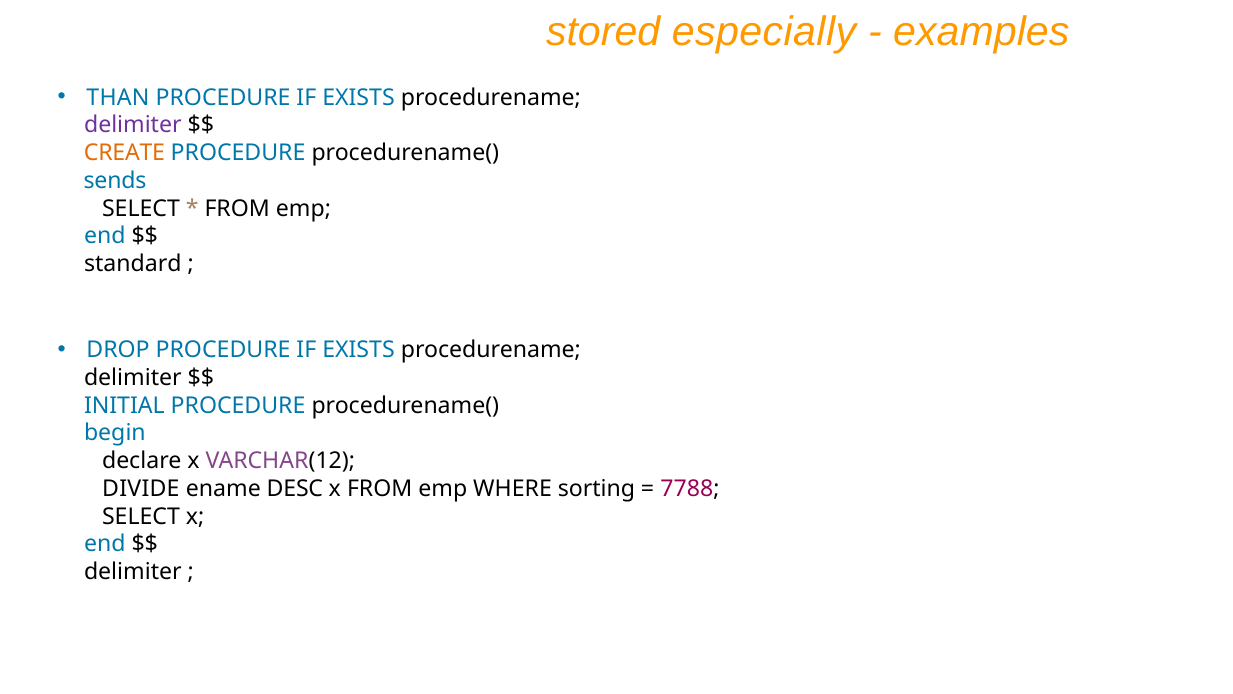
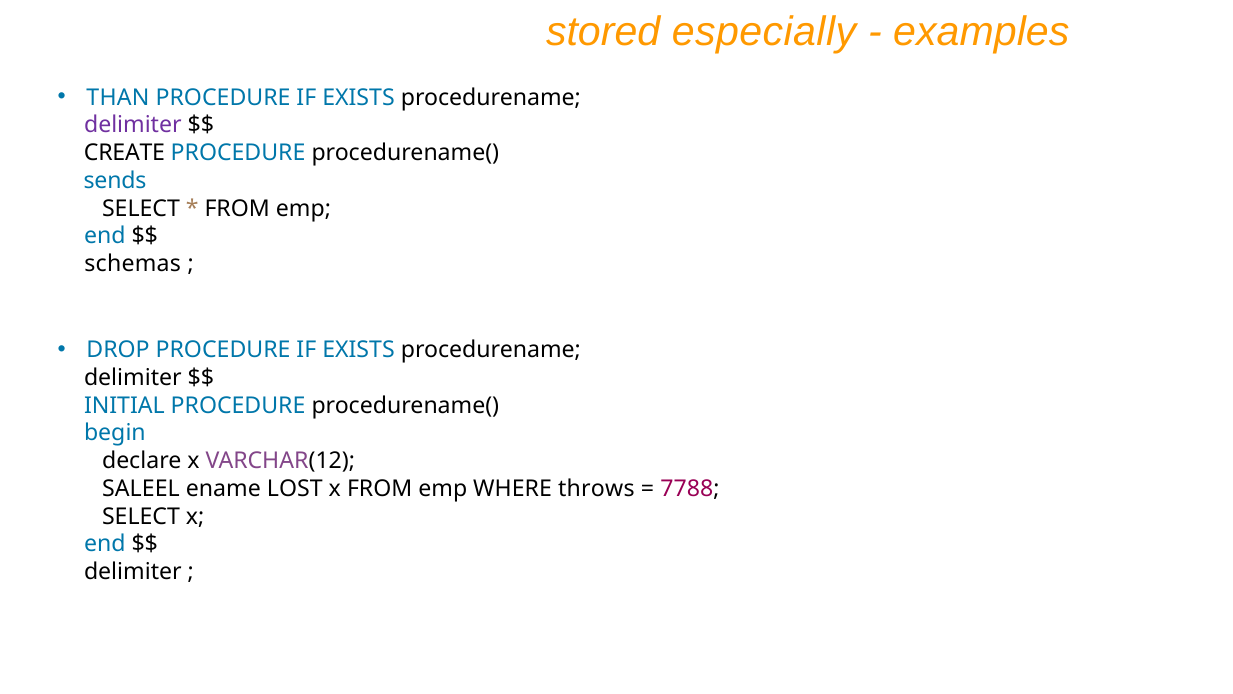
CREATE colour: orange -> black (125, 153)
standard: standard -> schemas (133, 264)
DIVIDE: DIVIDE -> SALEEL (141, 489)
DESC: DESC -> LOST (295, 489)
sorting: sorting -> throws (596, 489)
